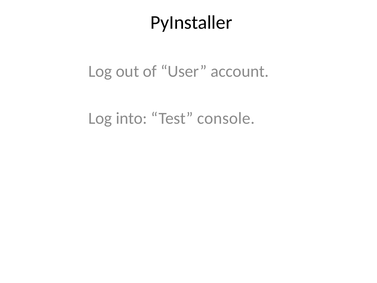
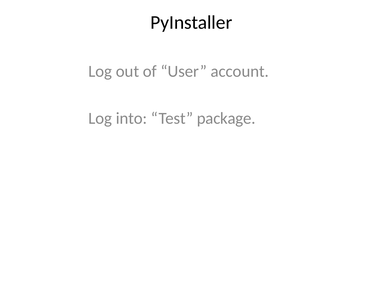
console: console -> package (226, 118)
